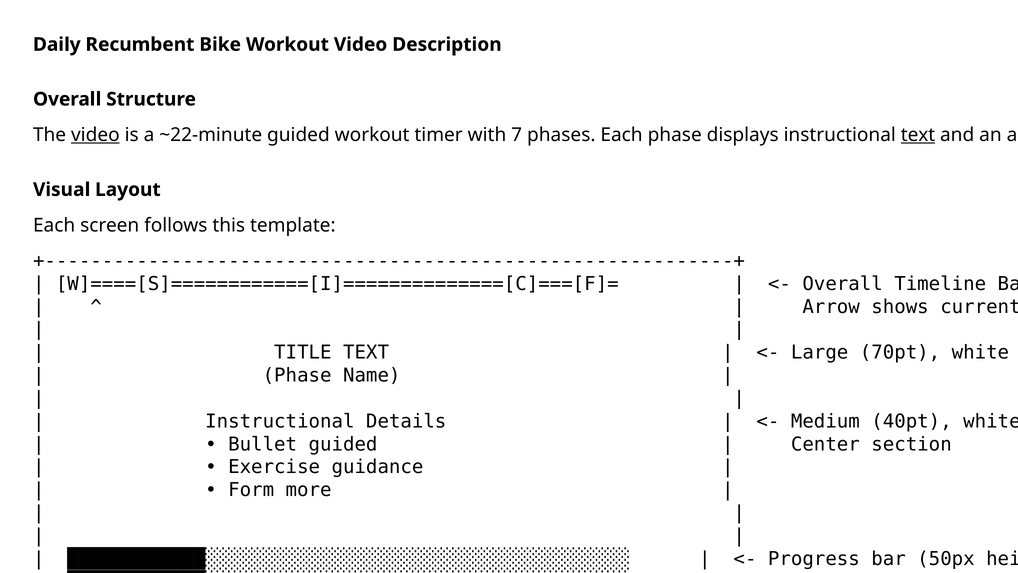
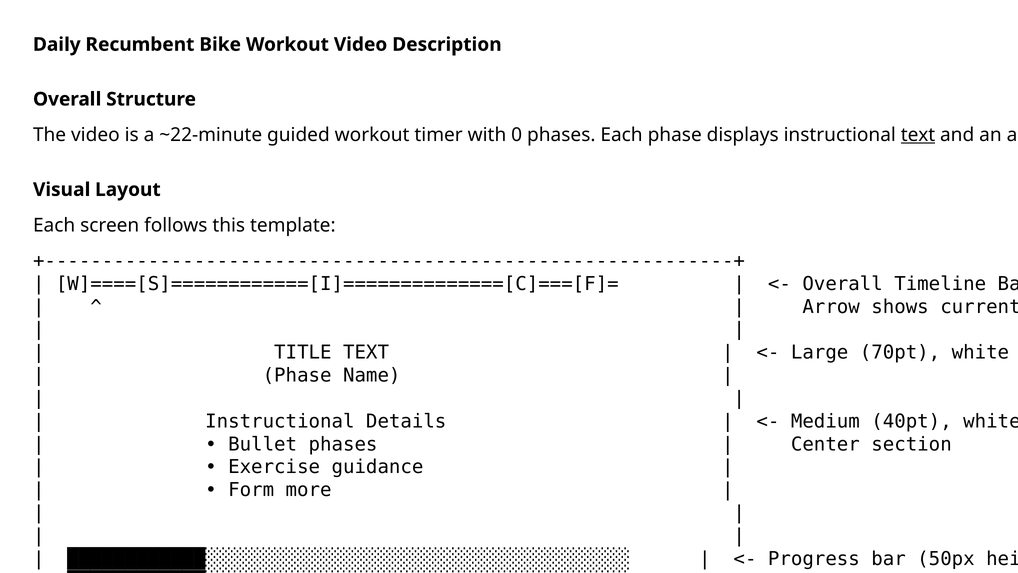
video underline: present -> none (95, 135)
7: 7 -> 0 (517, 135)
Bullet guided: guided -> phases (343, 444)
